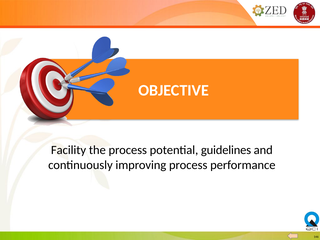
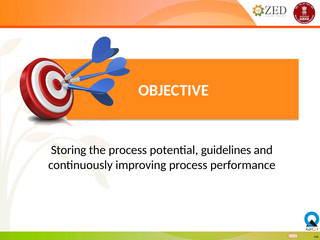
Facility: Facility -> Storing (69, 150)
